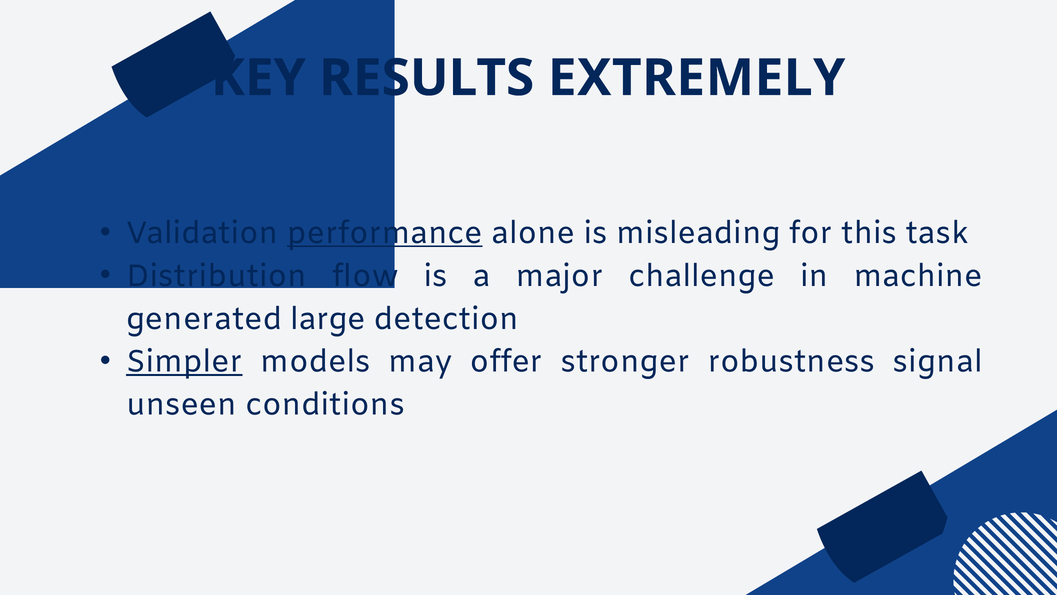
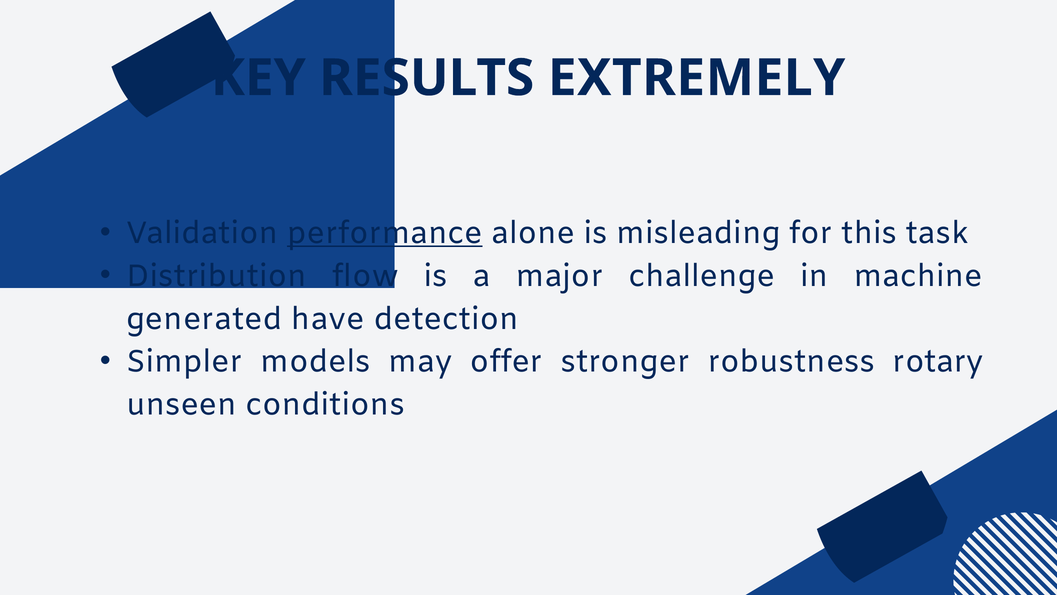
large: large -> have (328, 319)
Simpler underline: present -> none (184, 362)
signal: signal -> rotary (938, 362)
